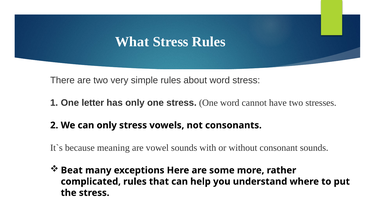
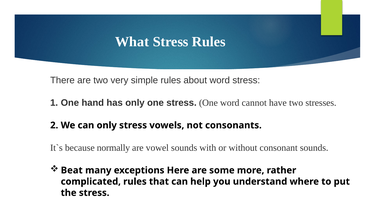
letter: letter -> hand (93, 103)
meaning: meaning -> normally (113, 148)
